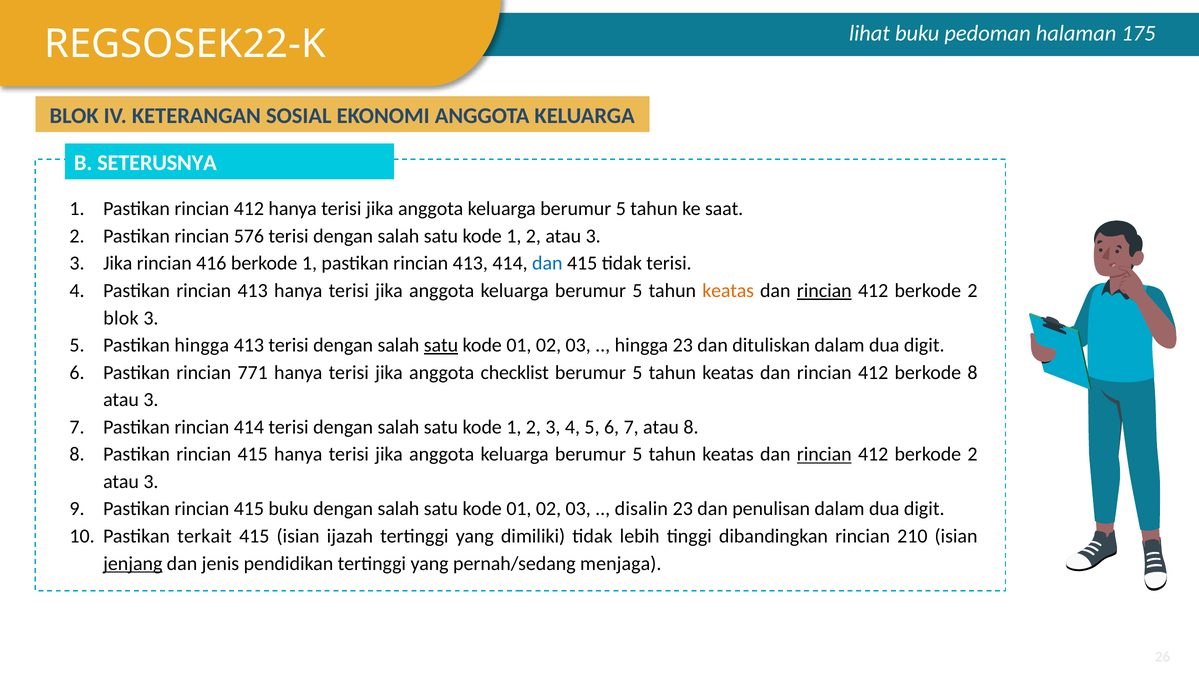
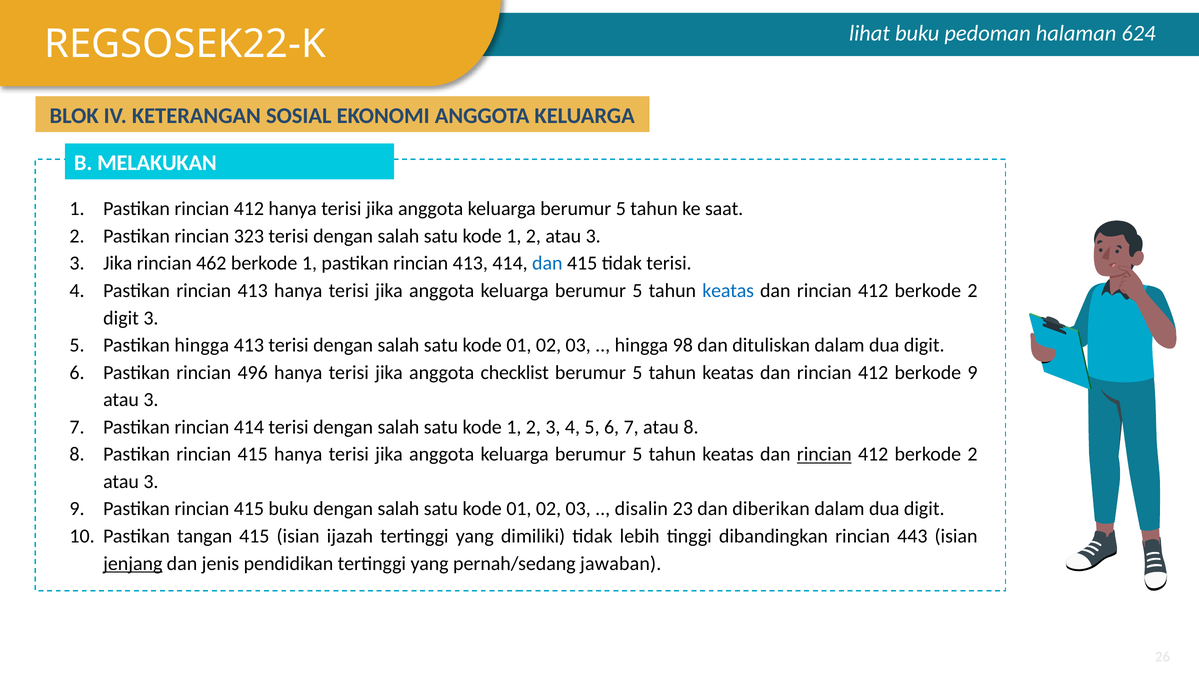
175: 175 -> 624 (1138, 33)
SETERUSNYA: SETERUSNYA -> MELAKUKAN (157, 163)
576: 576 -> 323 (249, 236)
416: 416 -> 462 (211, 264)
keatas colour: orange -> blue (728, 291)
rincian underline: present -> none (824, 291)
blok: blok -> digit (121, 318)
satu underline: present -> none (441, 345)
hingga 23: 23 -> 98 (683, 345)
771: 771 -> 496 (253, 373)
berkode 8: 8 -> 9 (972, 373)
penulisan: penulisan -> diberikan (771, 509)
terkait: terkait -> tangan (205, 536)
210: 210 -> 443 (912, 536)
menjaga: menjaga -> jawaban (621, 564)
